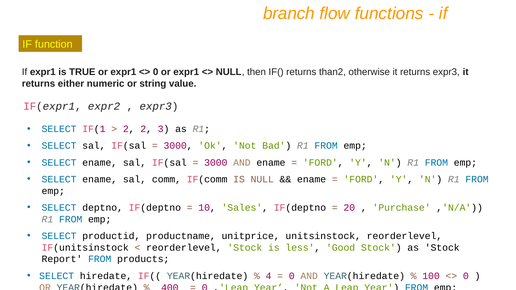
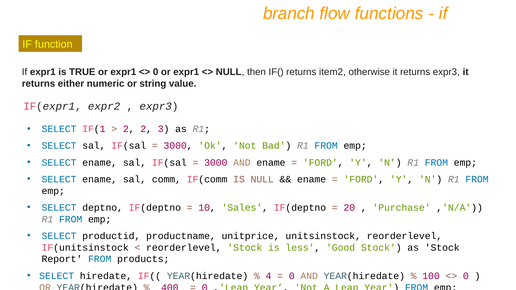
than2: than2 -> item2 (332, 72)
